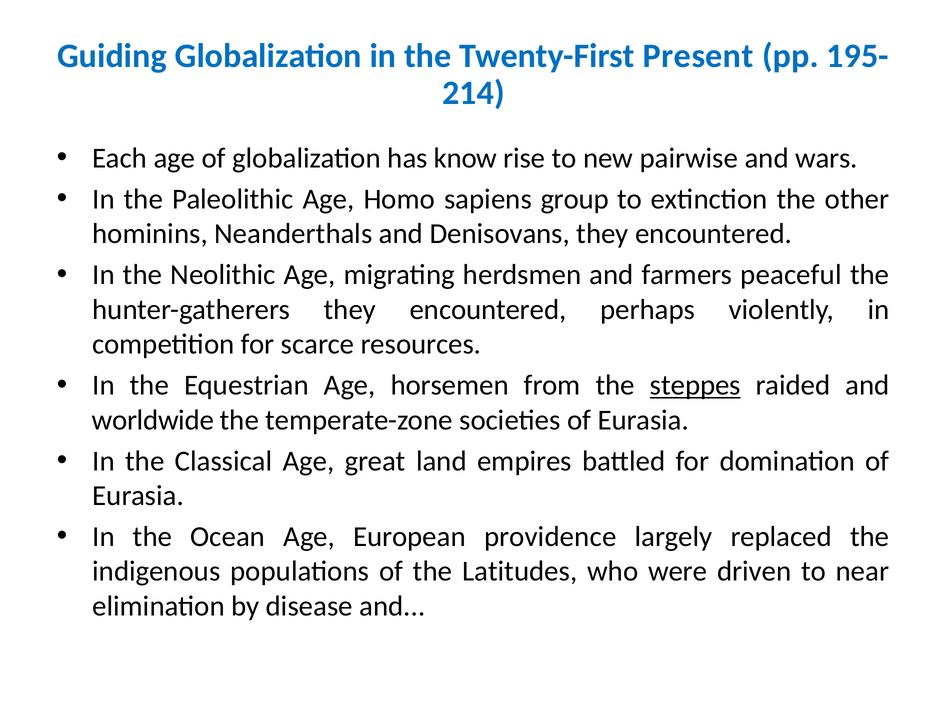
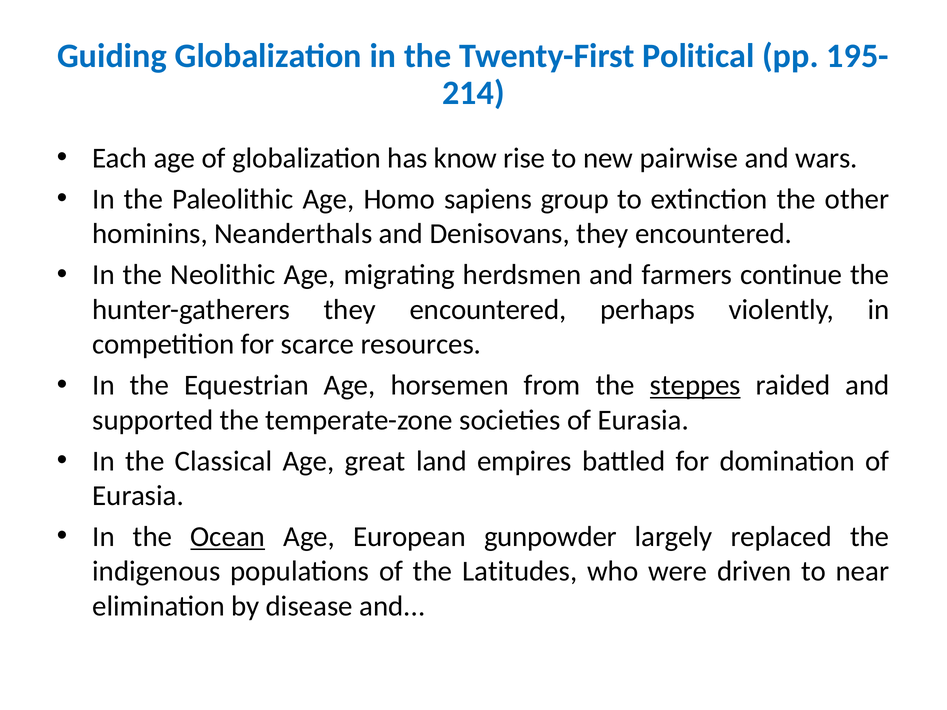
Present: Present -> Political (698, 56)
peaceful: peaceful -> continue (791, 275)
worldwide: worldwide -> supported (153, 420)
Ocean underline: none -> present (228, 537)
providence: providence -> gunpowder (550, 537)
